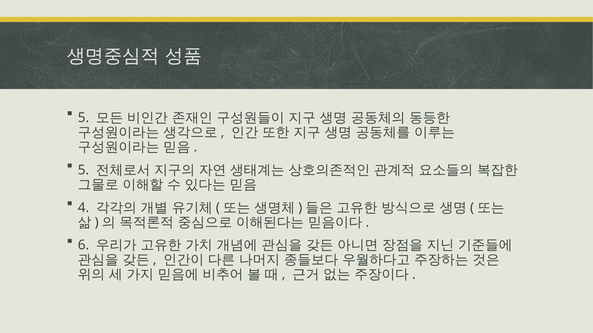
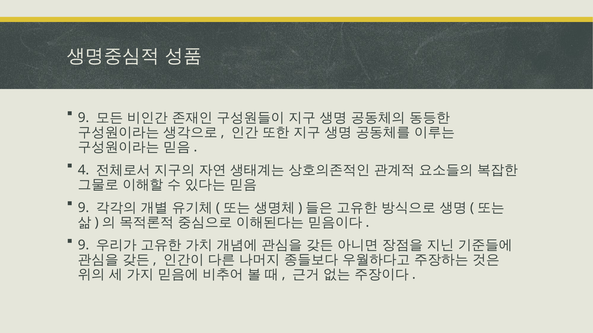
5: 5 -> 9 (84, 118)
5: 5 -> 4 (84, 170)
4: 4 -> 9 (84, 208)
6: 6 -> 9 (84, 246)
